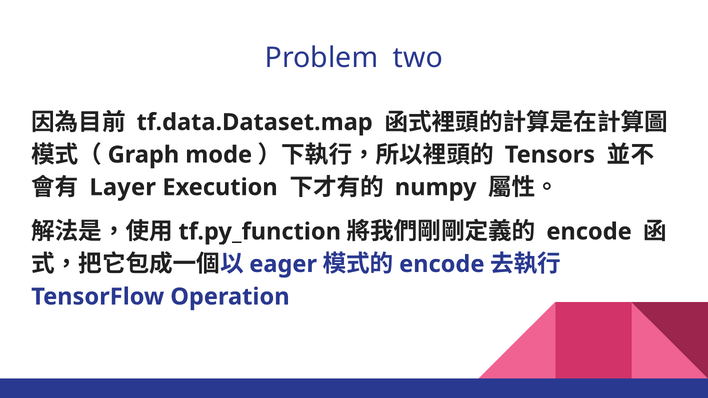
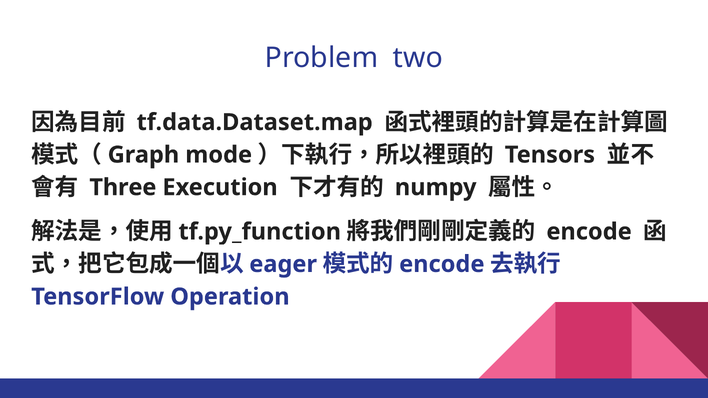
Layer: Layer -> Three (123, 187)
